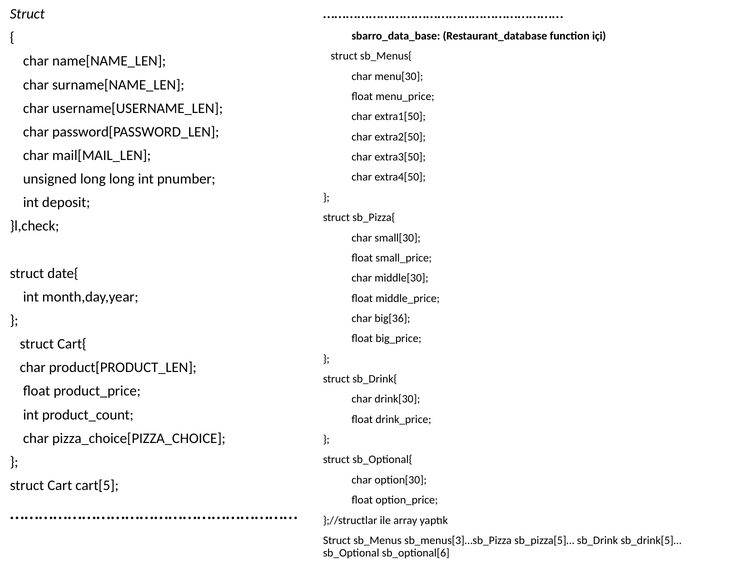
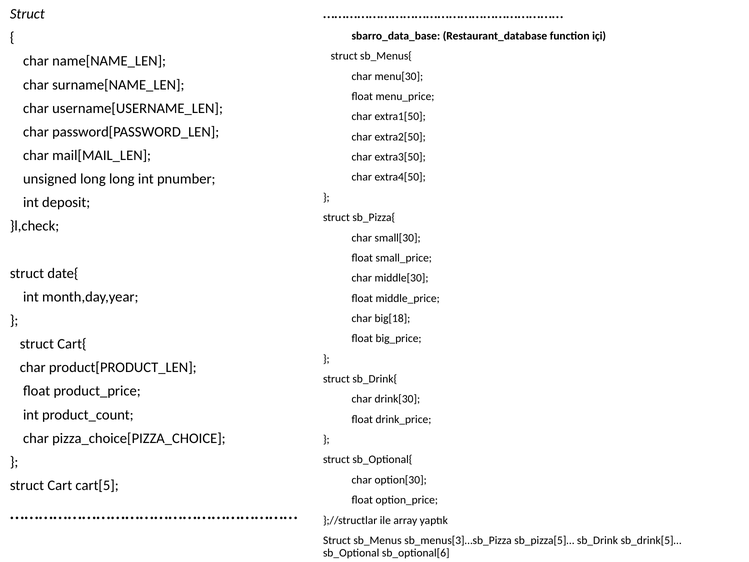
big[36: big[36 -> big[18 (392, 318)
